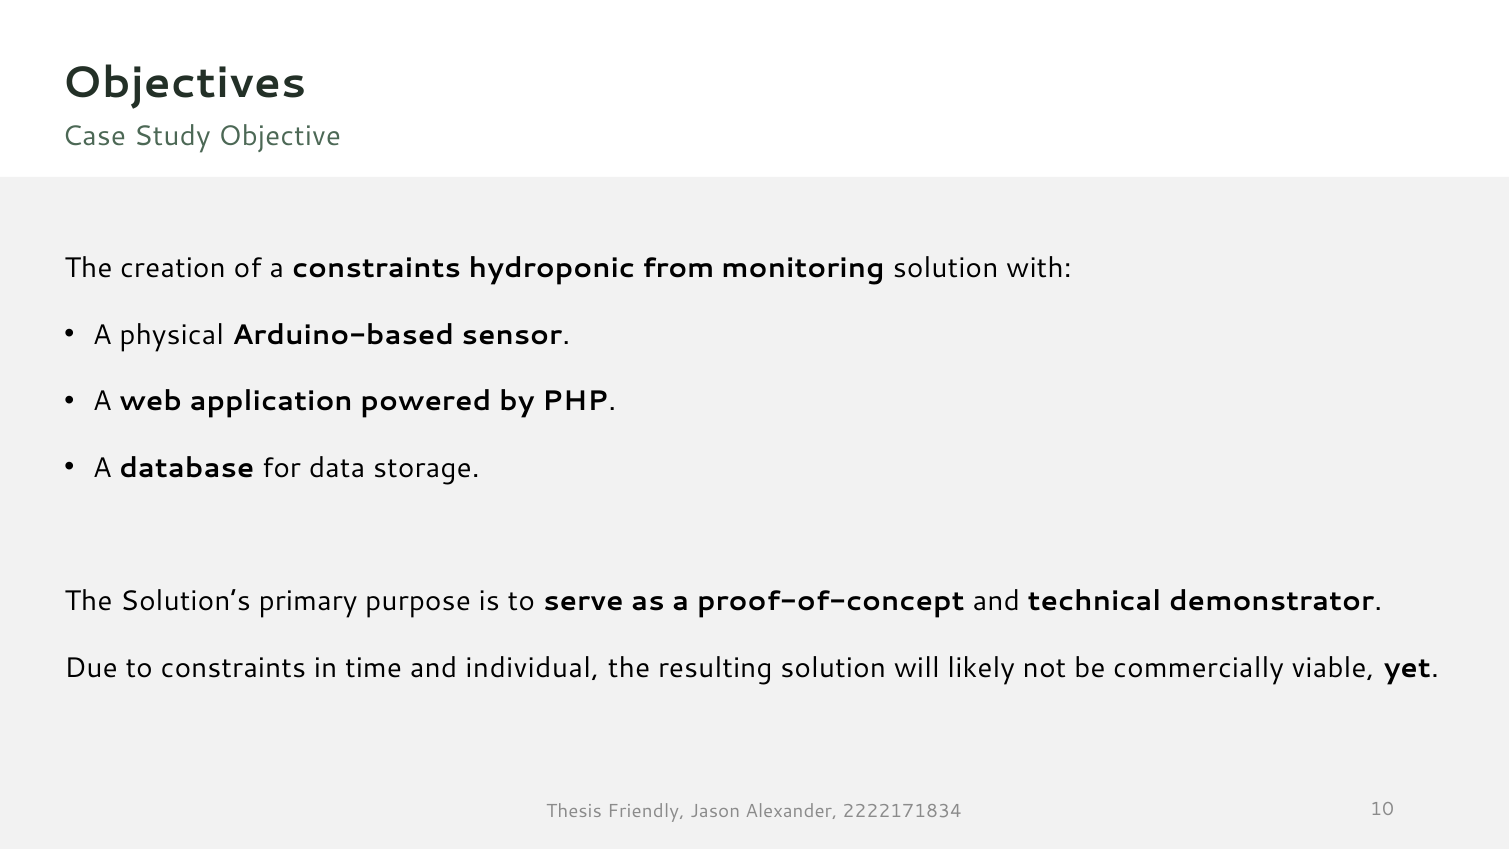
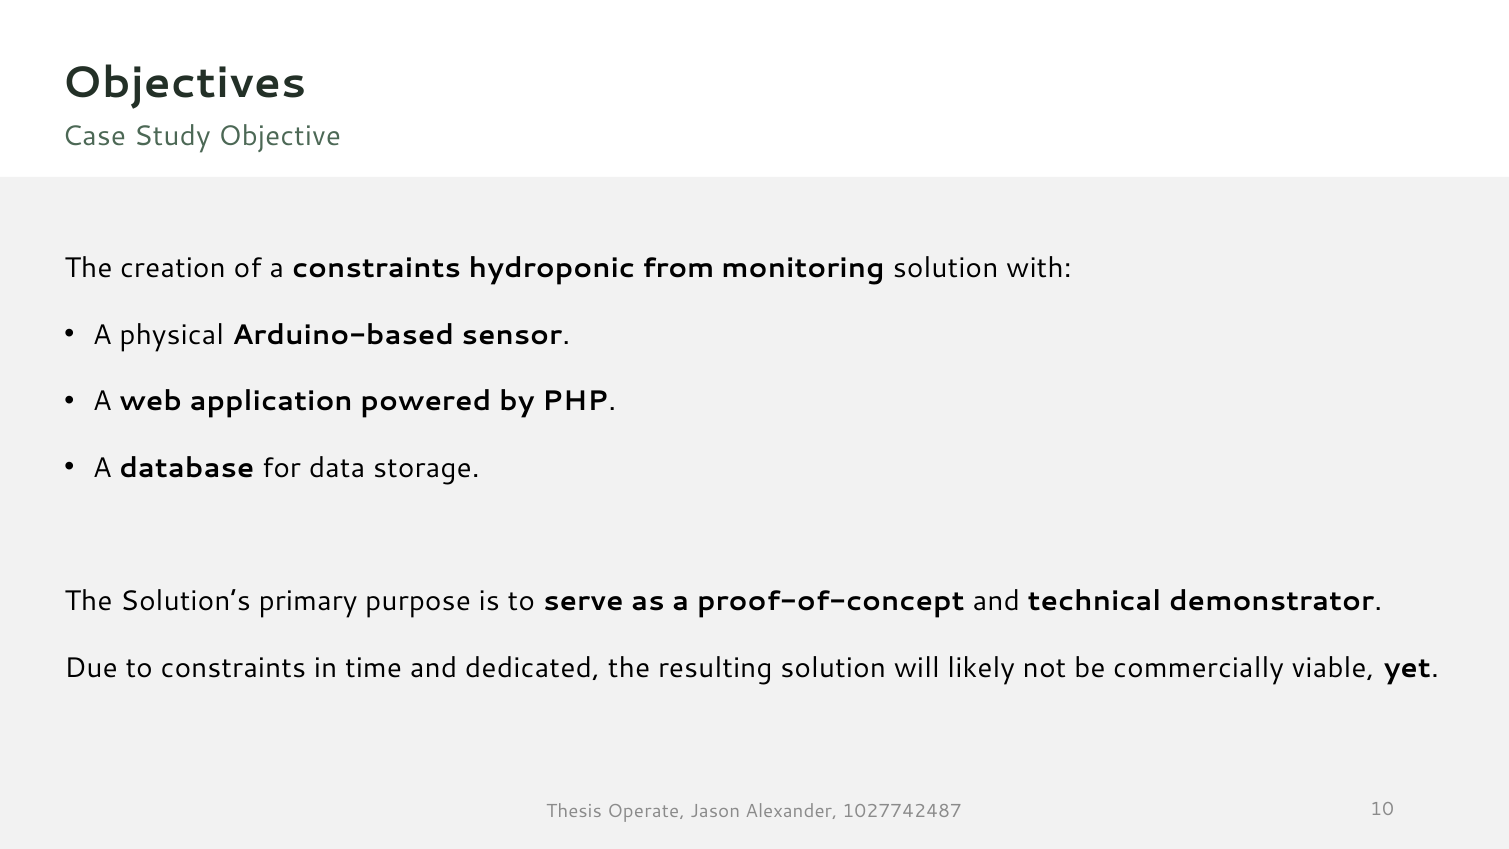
individual: individual -> dedicated (532, 668)
Friendly: Friendly -> Operate (646, 811)
2222171834: 2222171834 -> 1027742487 (902, 811)
